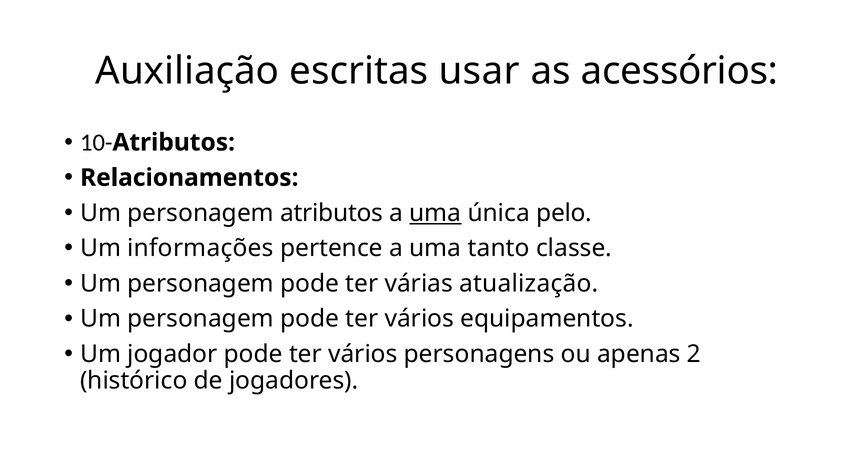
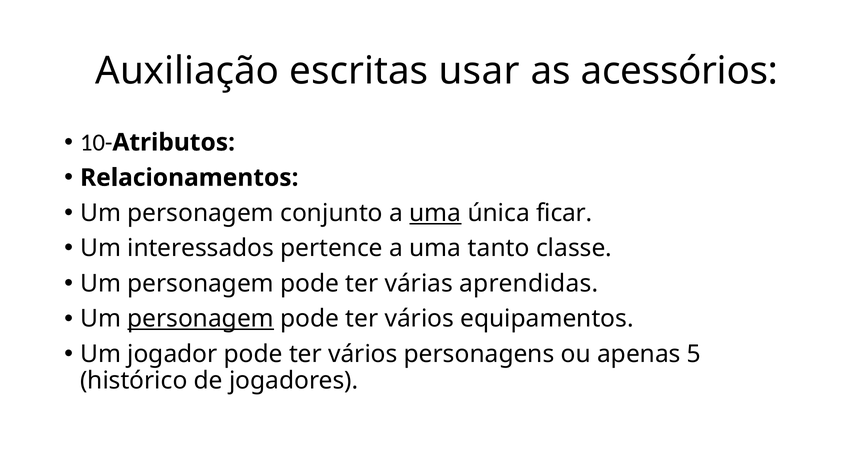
personagem atributos: atributos -> conjunto (332, 213)
pelo: pelo -> ficar (564, 213)
informações: informações -> interessados (201, 248)
atualização: atualização -> aprendidas (529, 284)
personagem underline: none -> present (201, 319)
2: 2 -> 5 (694, 354)
